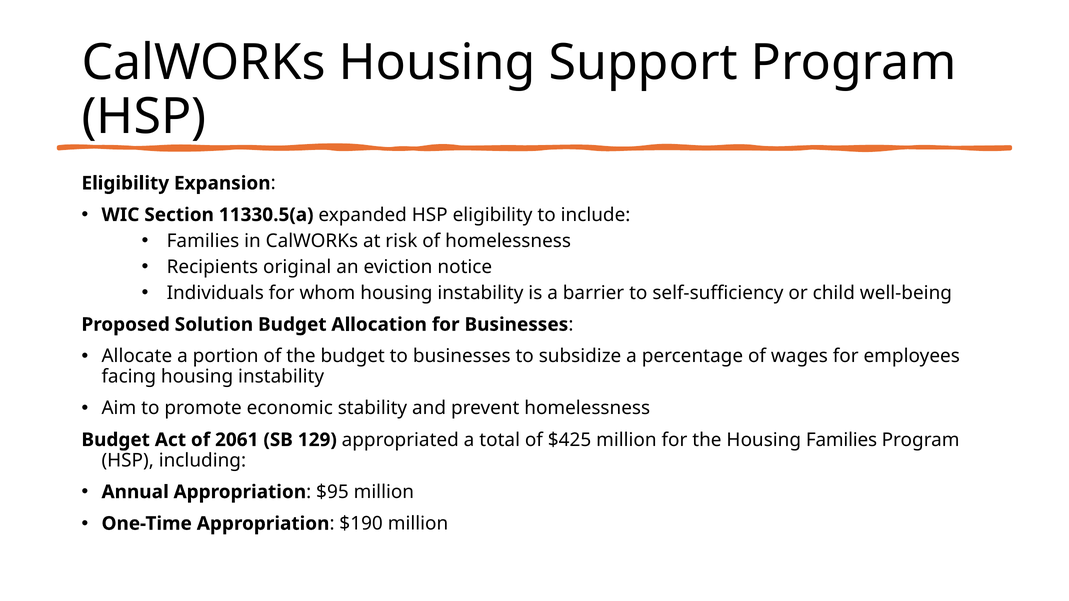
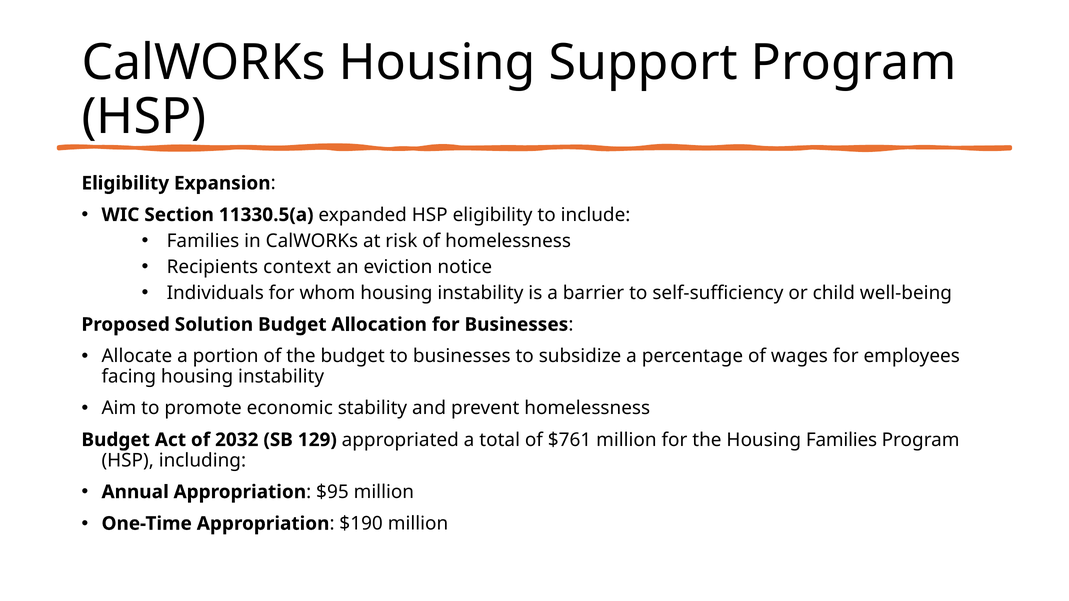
original: original -> context (297, 267)
2061: 2061 -> 2032 (237, 440)
$425: $425 -> $761 (570, 440)
